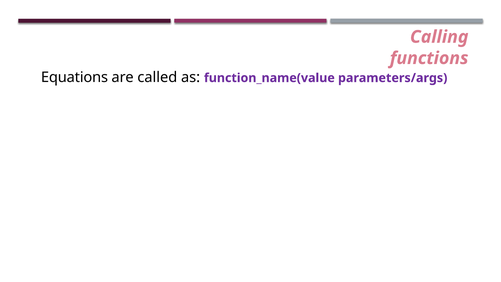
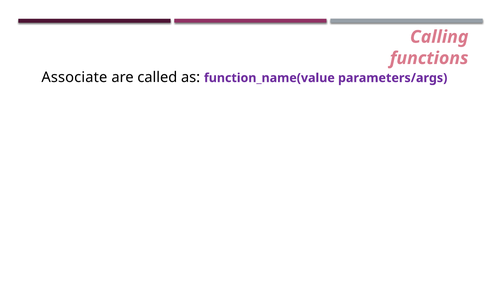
Equations: Equations -> Associate (74, 77)
